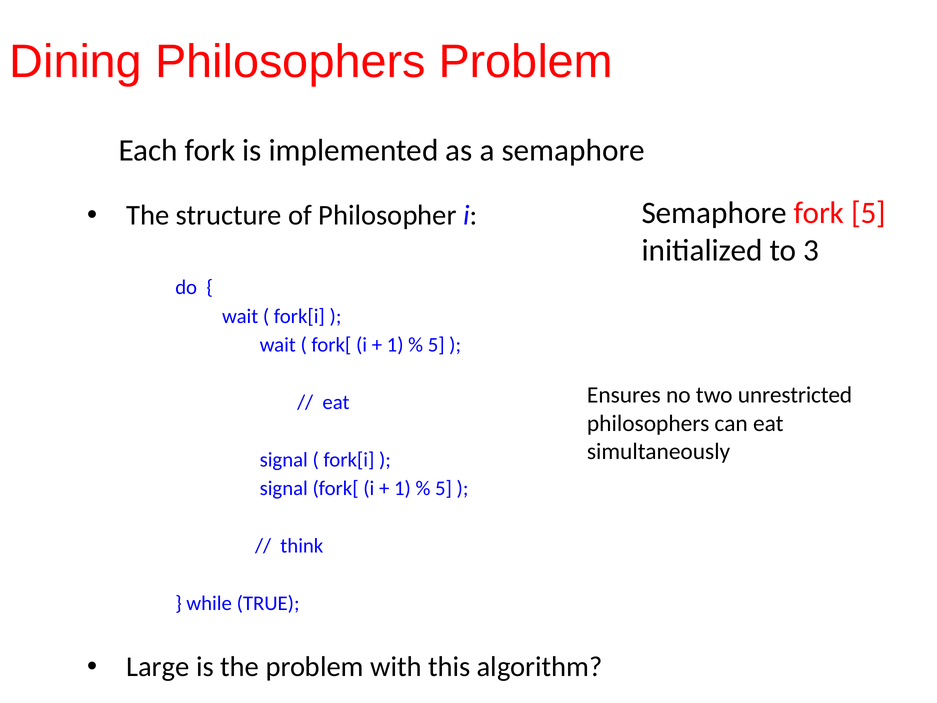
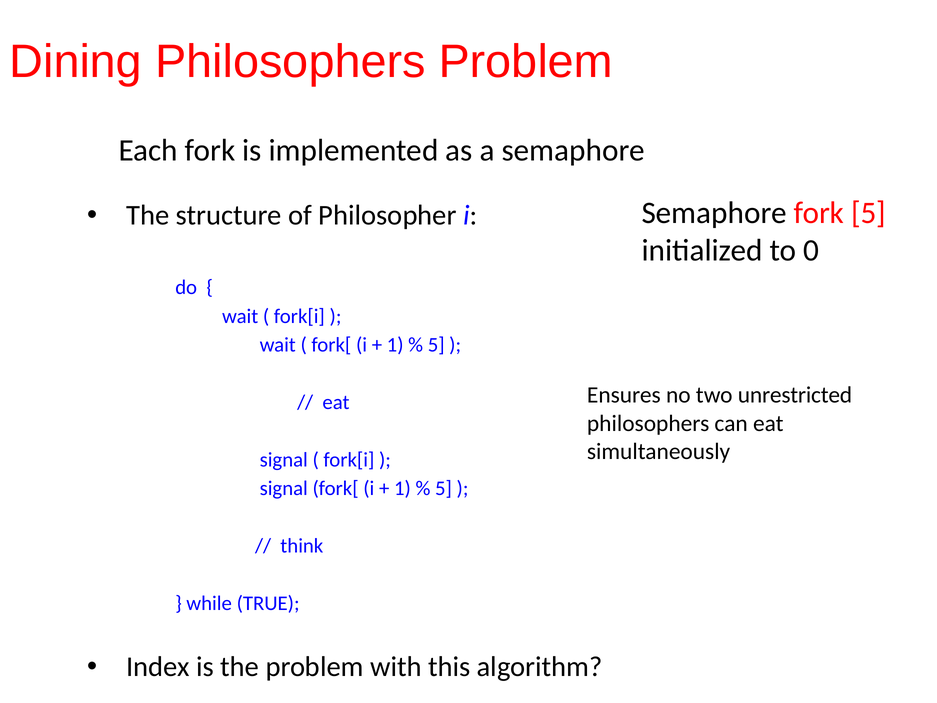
3: 3 -> 0 (811, 250)
Large: Large -> Index (158, 667)
